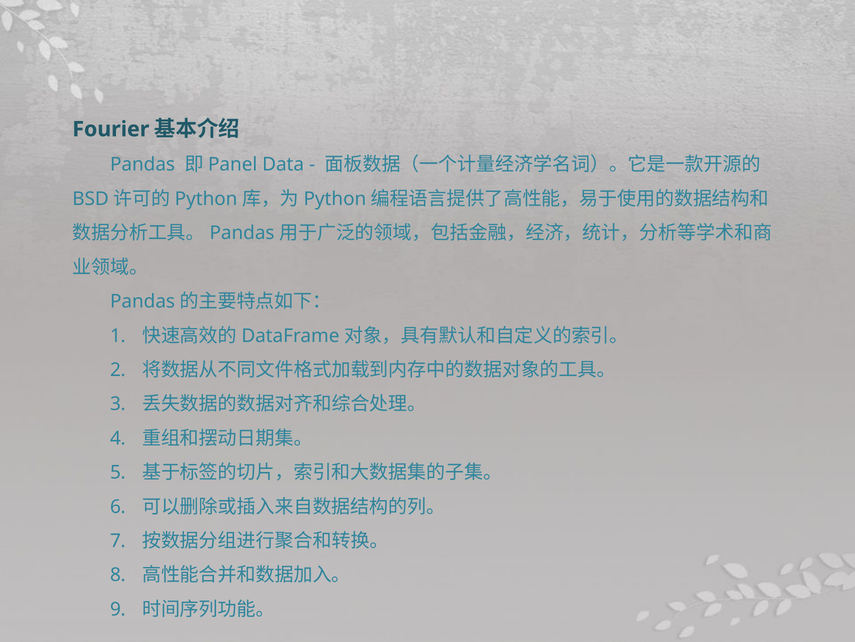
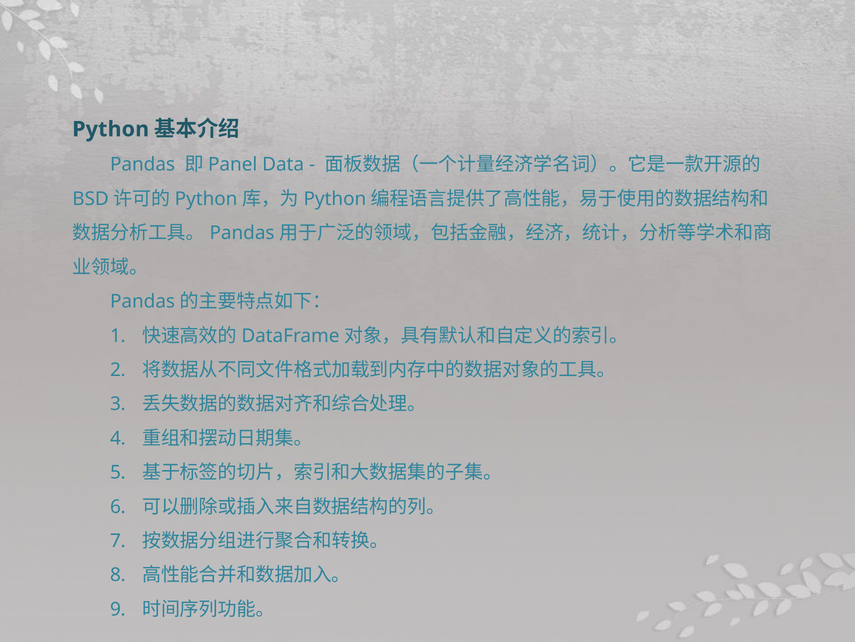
Fourier: Fourier -> Python (111, 129)
